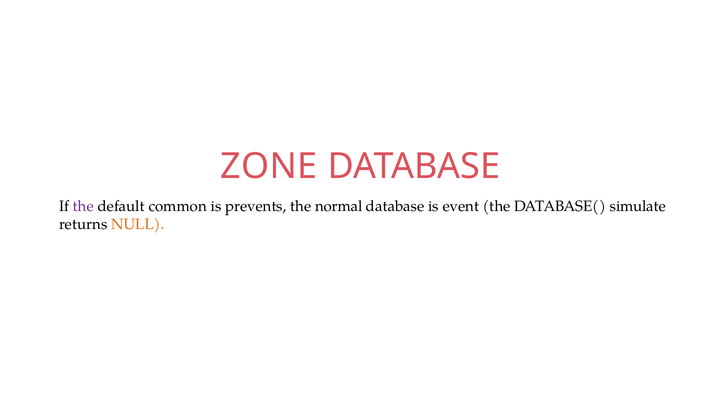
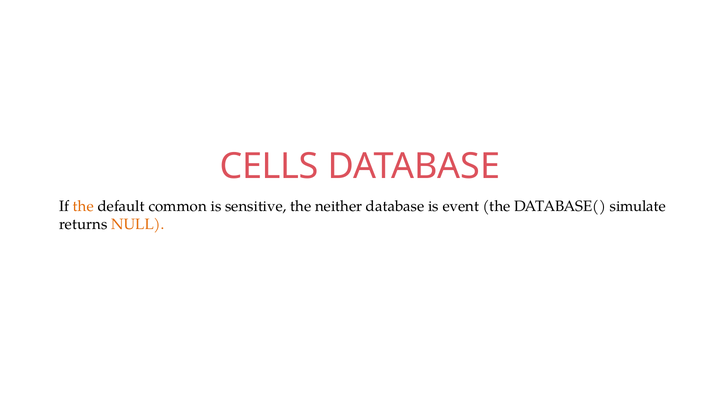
ZONE: ZONE -> CELLS (269, 166)
the colour: purple -> orange (83, 206)
prevents: prevents -> sensitive (256, 206)
normal: normal -> neither (339, 206)
